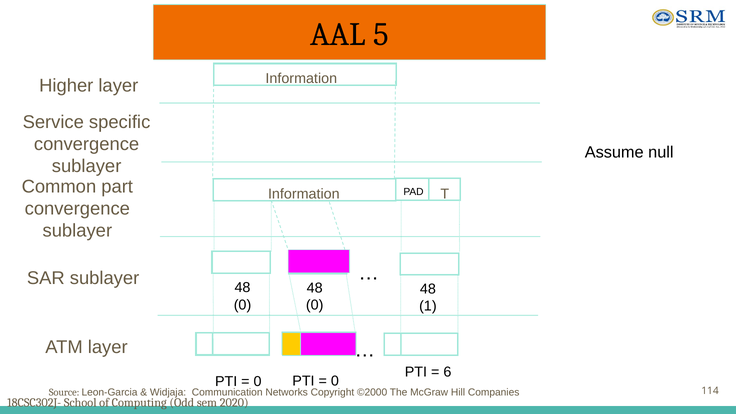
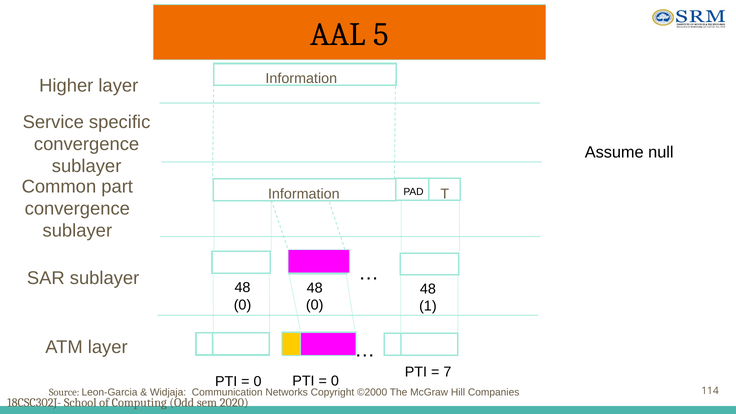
6: 6 -> 7 (447, 372)
